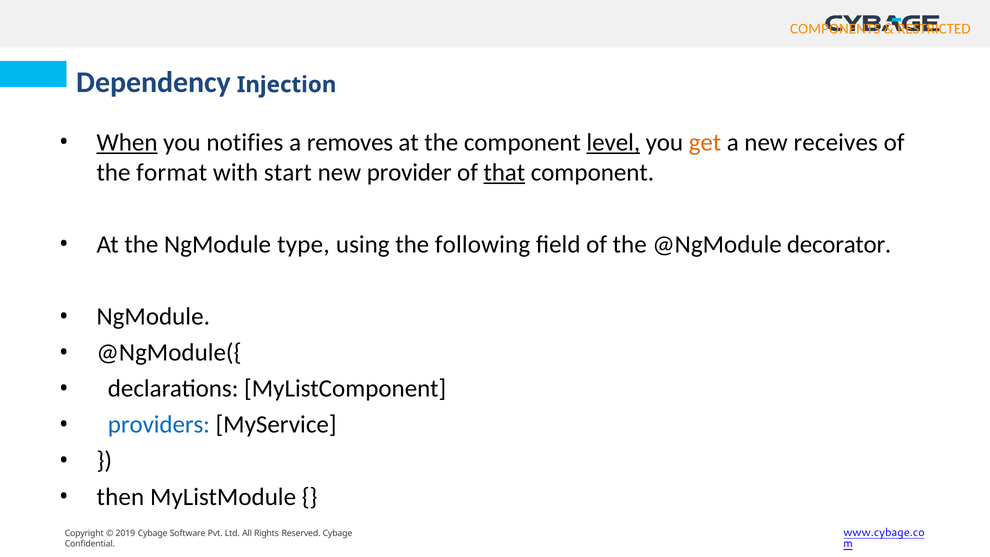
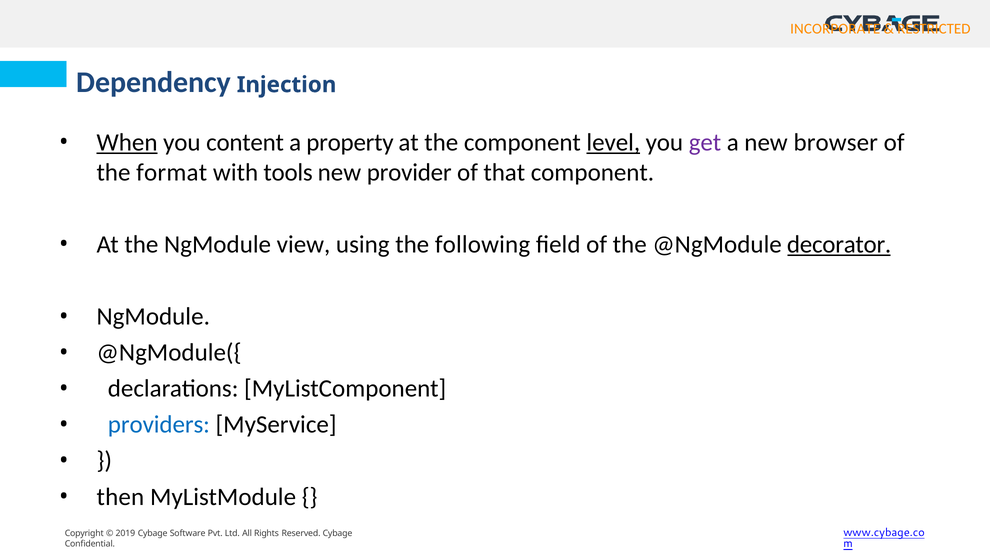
COMPONENTS: COMPONENTS -> INCORPORATE (835, 29)
notifies: notifies -> content (245, 143)
removes: removes -> property (350, 143)
get colour: orange -> purple (705, 143)
receives: receives -> browser (836, 143)
start: start -> tools (288, 173)
that underline: present -> none (504, 173)
type: type -> view (304, 245)
decorator underline: none -> present (839, 245)
